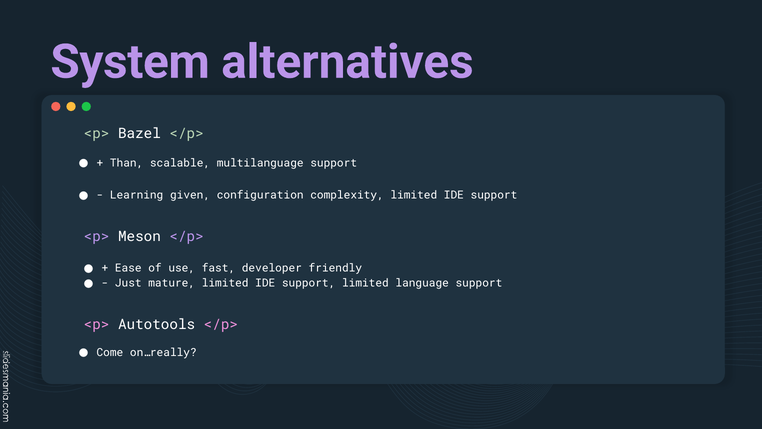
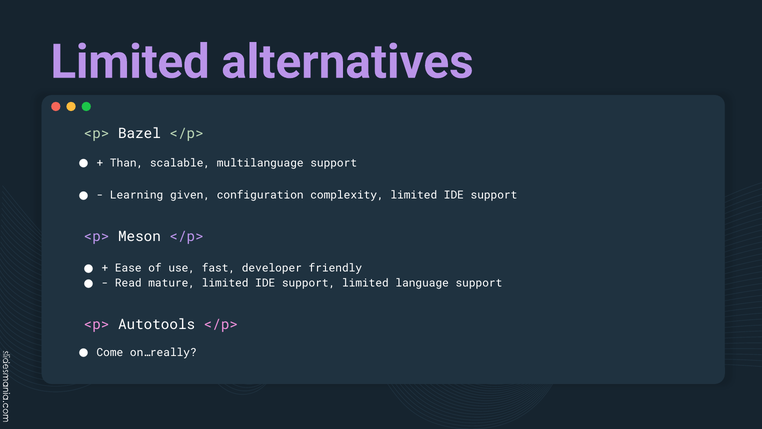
System: System -> Limited (130, 62)
Just: Just -> Read (128, 283)
